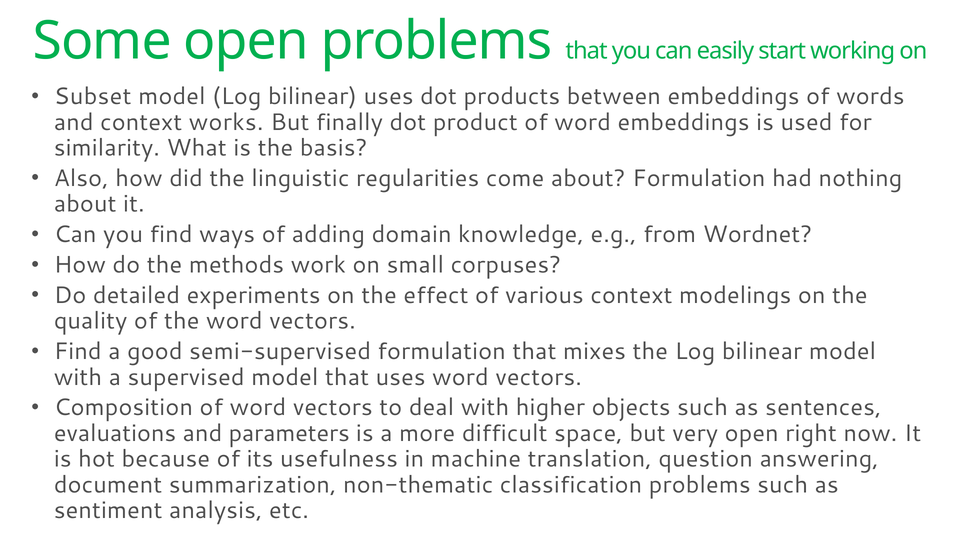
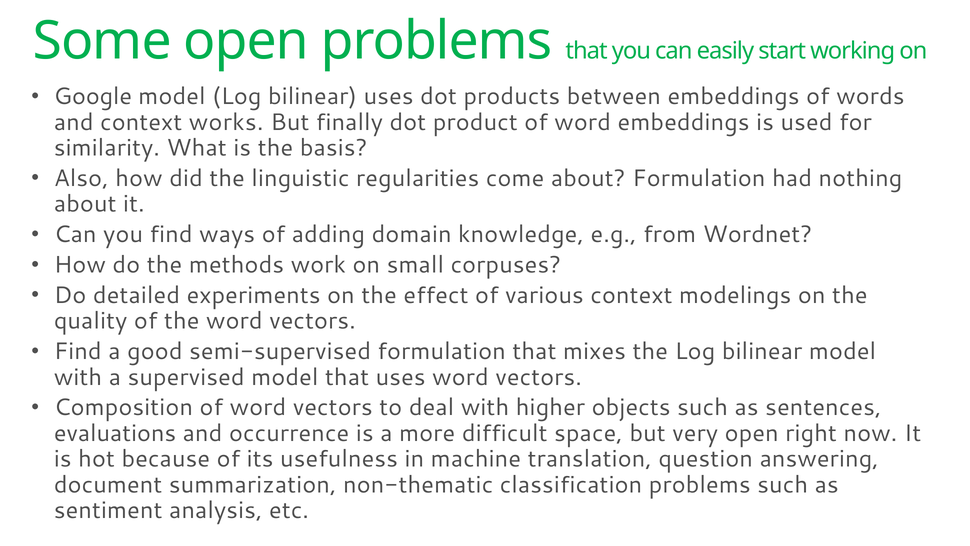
Subset: Subset -> Google (93, 96)
parameters: parameters -> occurrence (289, 433)
